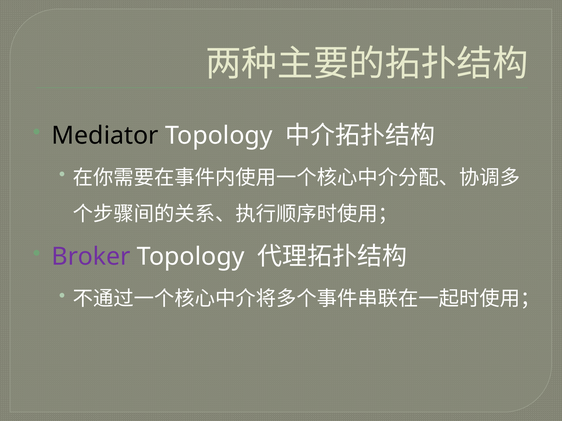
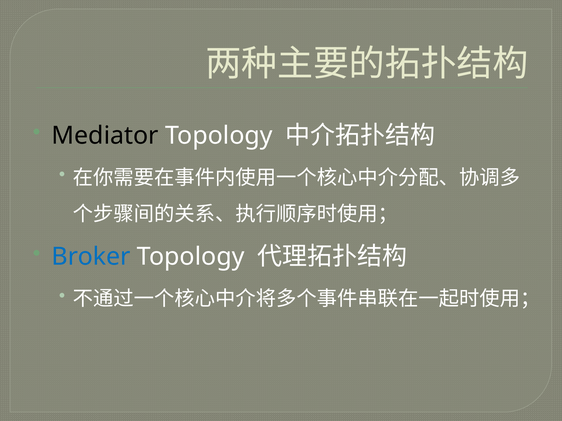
Broker colour: purple -> blue (91, 257)
